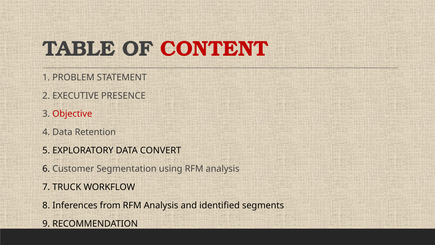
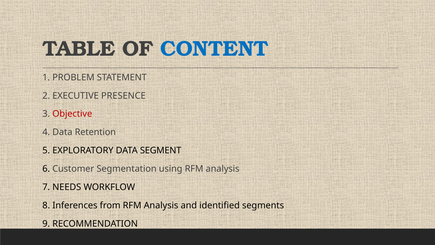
CONTENT colour: red -> blue (214, 49)
CONVERT: CONVERT -> SEGMENT (161, 150)
TRUCK: TRUCK -> NEEDS (67, 187)
